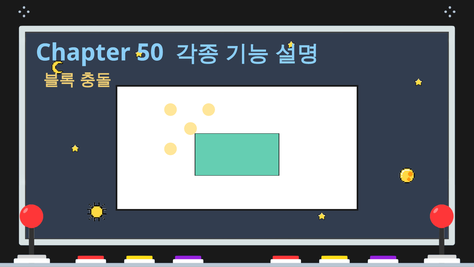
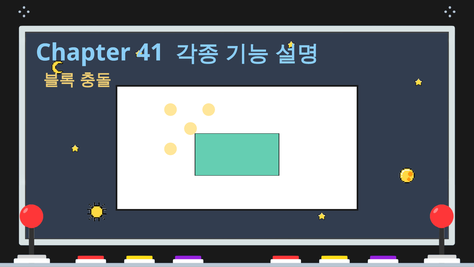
50: 50 -> 41 (150, 53)
